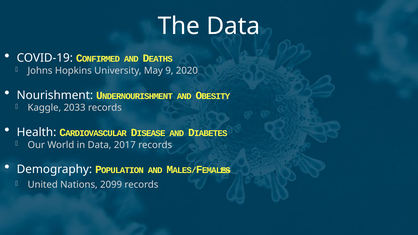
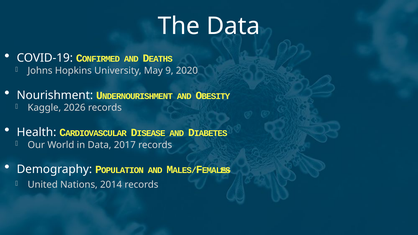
2033: 2033 -> 2026 (75, 108)
2099: 2099 -> 2014 (111, 185)
